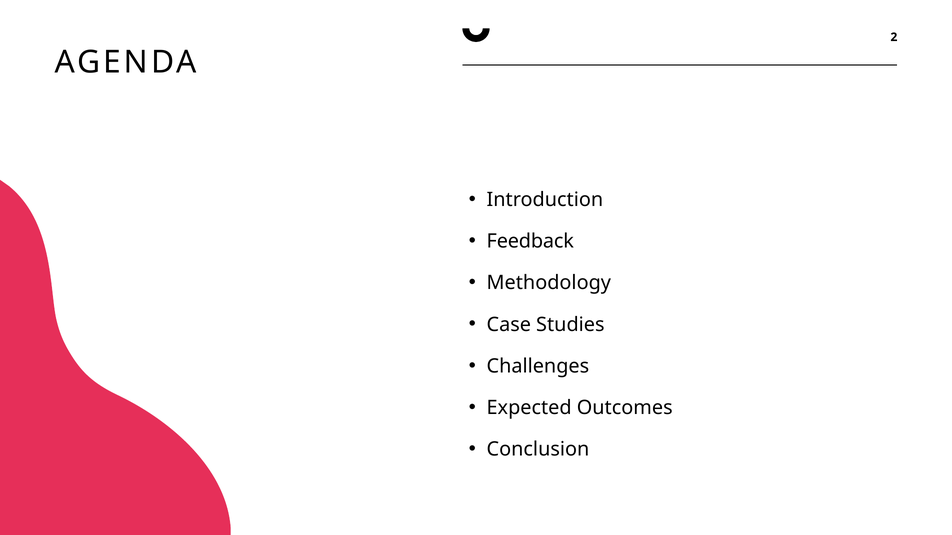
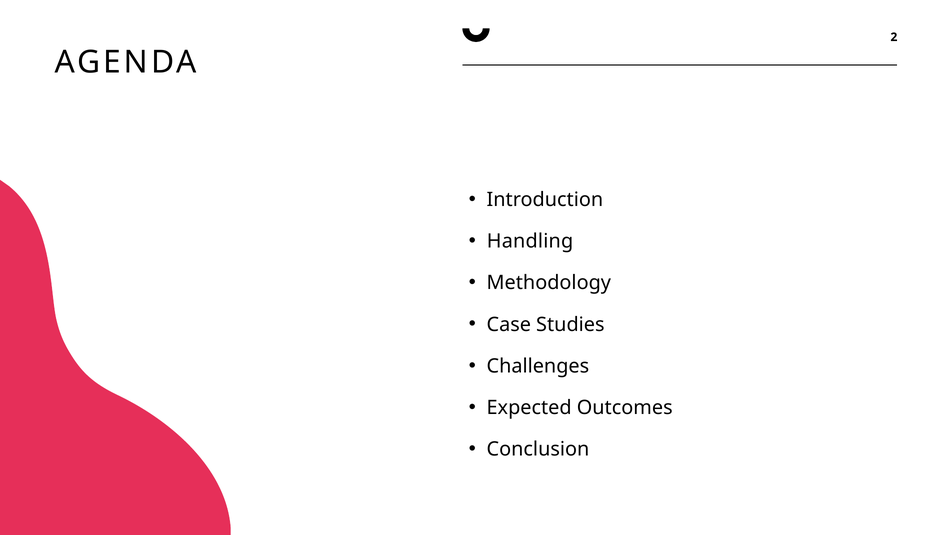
Feedback: Feedback -> Handling (530, 241)
